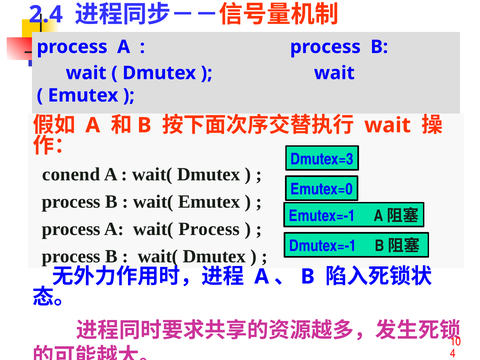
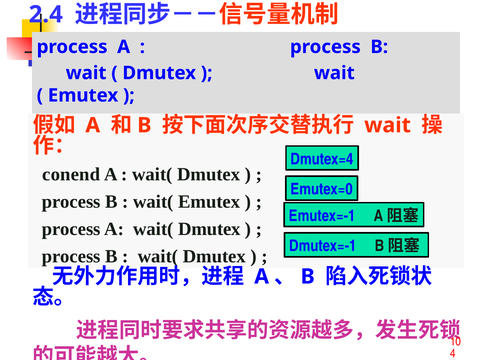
Dmutex=3: Dmutex=3 -> Dmutex=4 (322, 159)
A wait( Process: Process -> Dmutex (209, 229)
